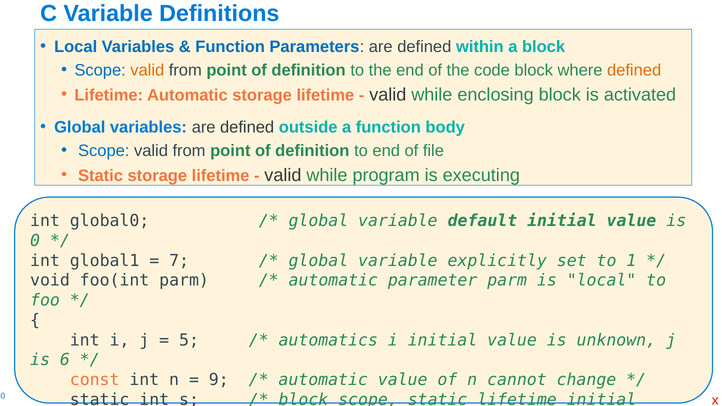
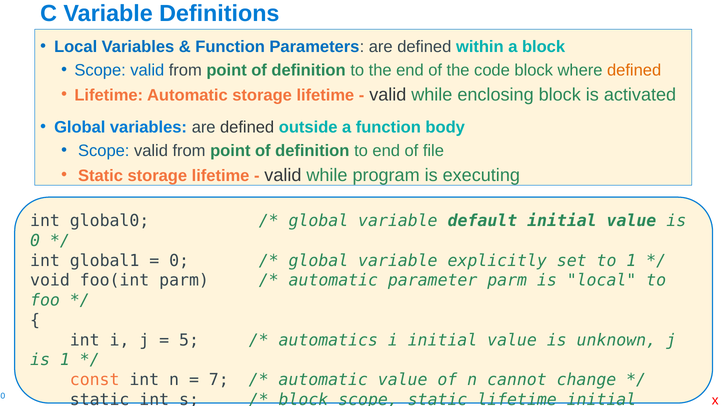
valid colour: orange -> blue (147, 70)
7: 7 -> 0 (179, 261)
is 6: 6 -> 1 (65, 360)
9: 9 -> 7 (219, 380)
